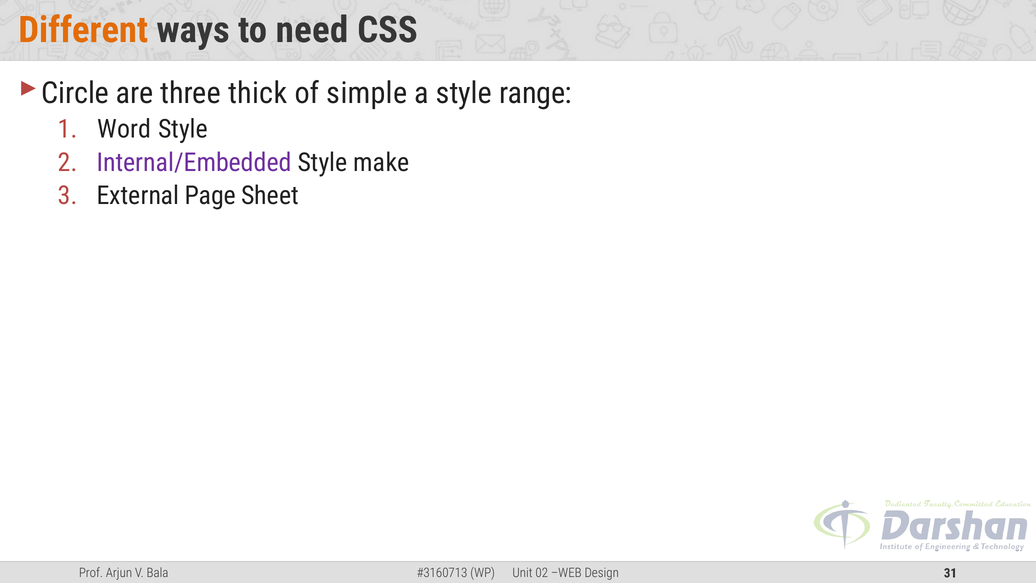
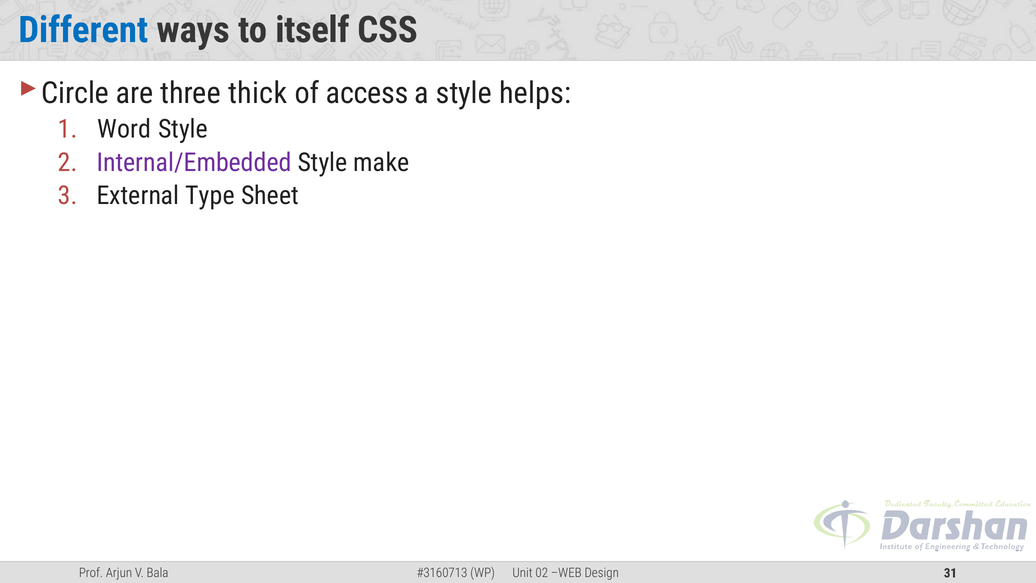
Different colour: orange -> blue (83, 30)
need: need -> itself (312, 30)
simple: simple -> access (367, 93)
range: range -> helps (535, 93)
Page: Page -> Type (210, 196)
